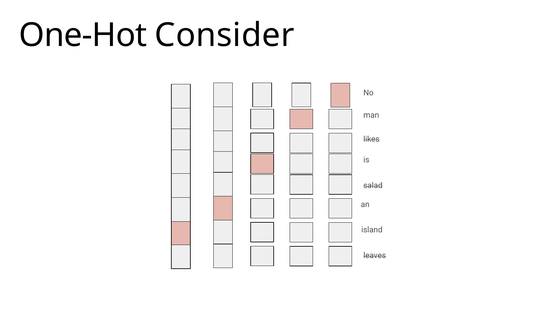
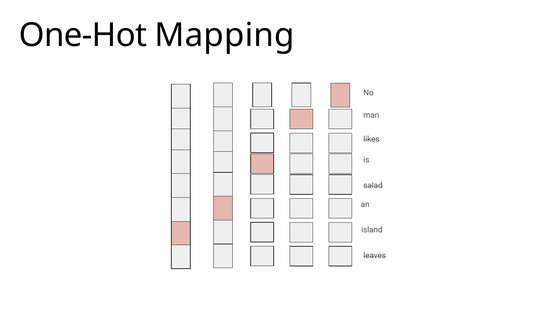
Consider: Consider -> Mapping (224, 35)
